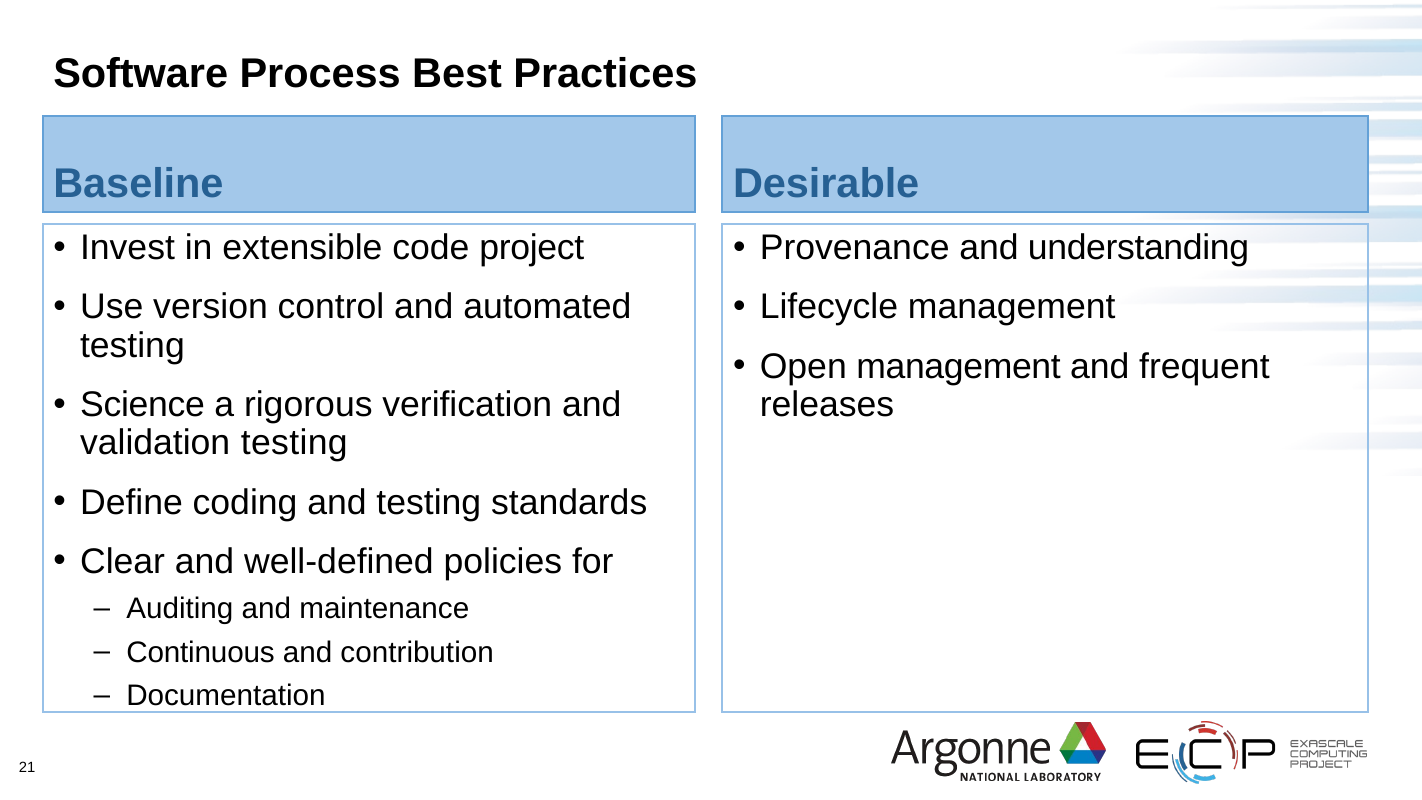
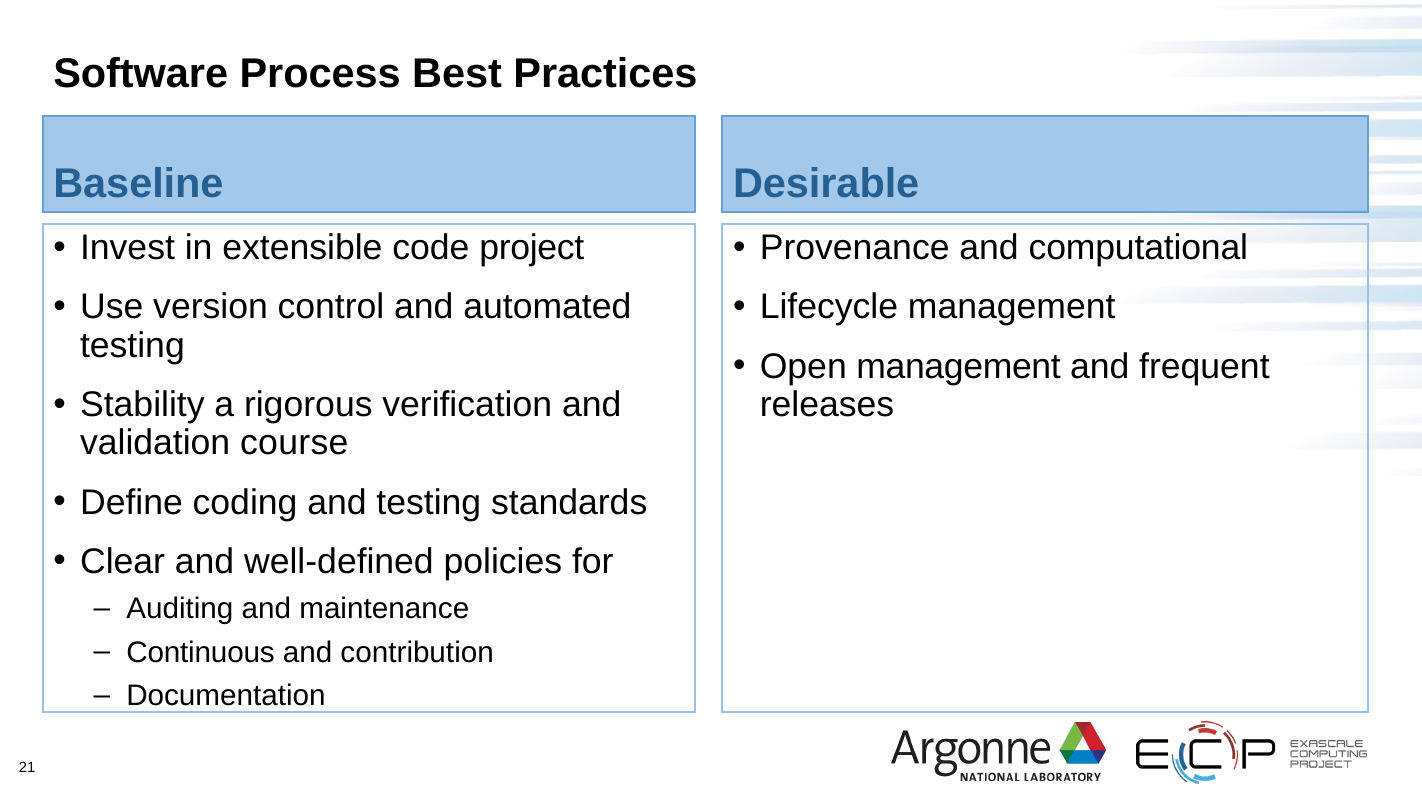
understanding: understanding -> computational (1138, 248)
Science: Science -> Stability (142, 405)
validation testing: testing -> course (294, 443)
